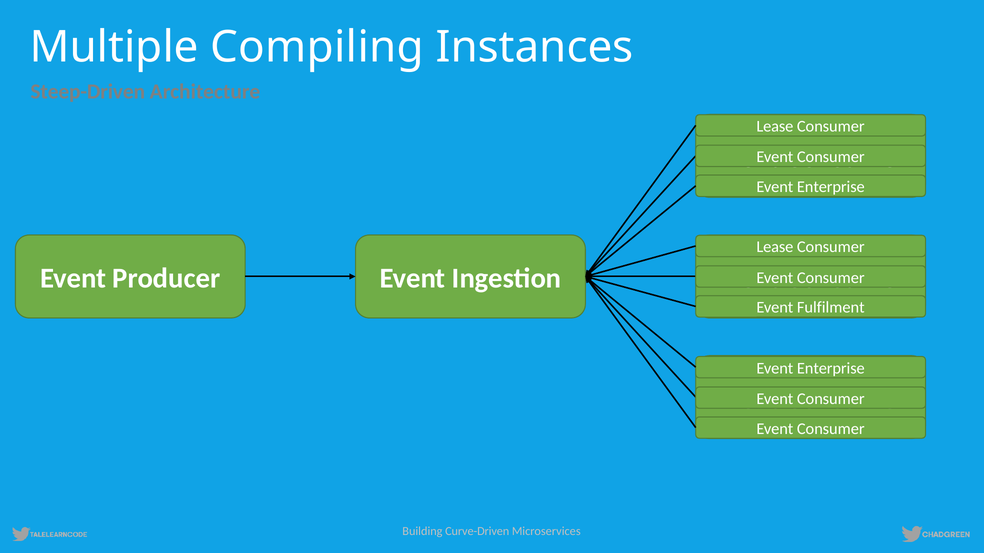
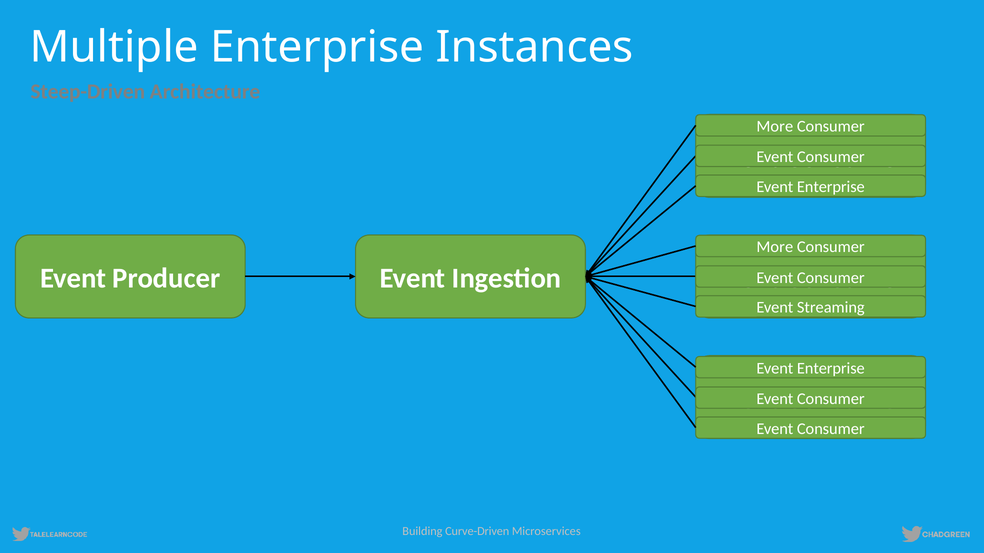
Multiple Compiling: Compiling -> Enterprise (317, 47)
Lease: Lease -> More (775, 127)
Lease: Lease -> More (775, 247)
Fulfilment: Fulfilment -> Streaming (831, 308)
